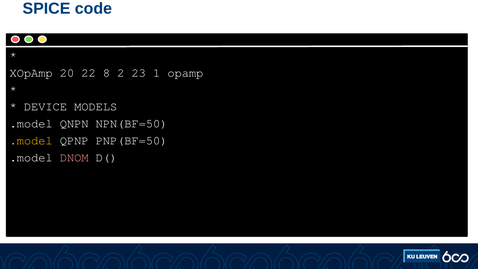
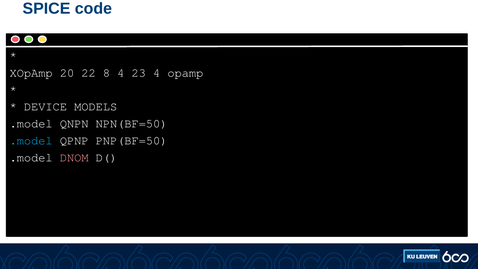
8 2: 2 -> 4 (121, 73)
23 1: 1 -> 4 (157, 73)
.model colour: yellow -> light blue (31, 141)
